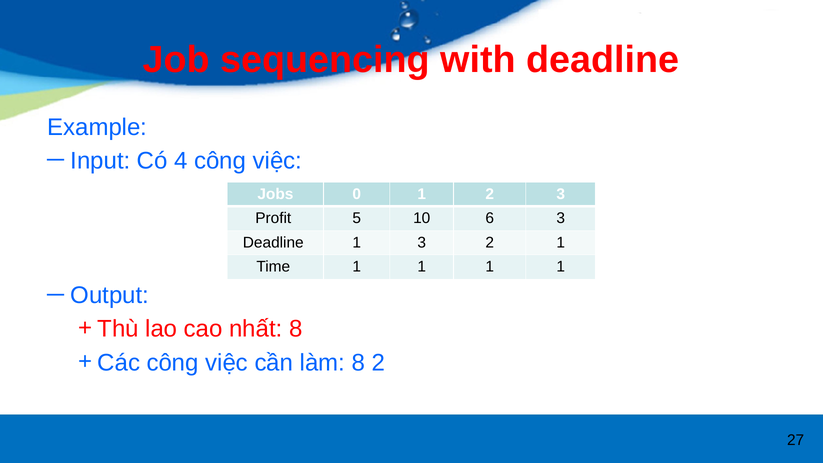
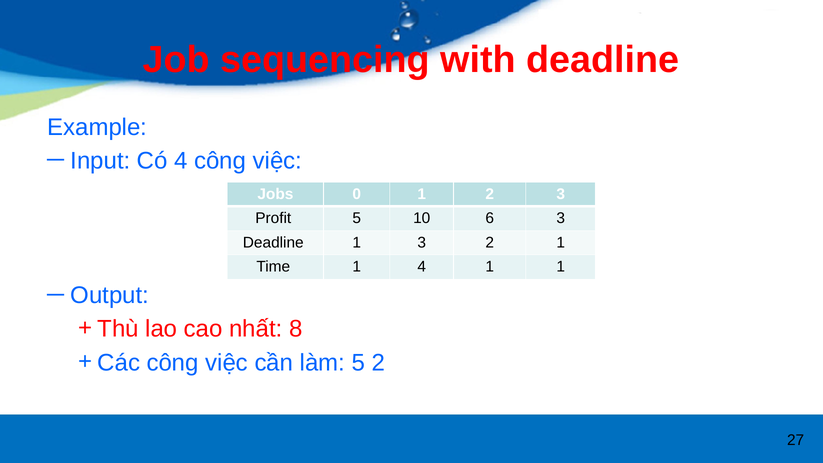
Time 1 1: 1 -> 4 (422, 267)
làm 8: 8 -> 5 (358, 363)
